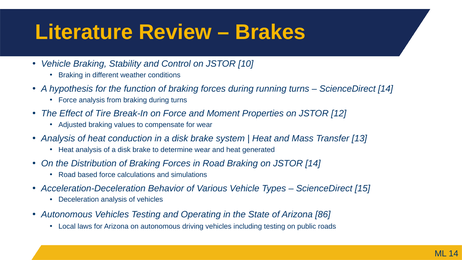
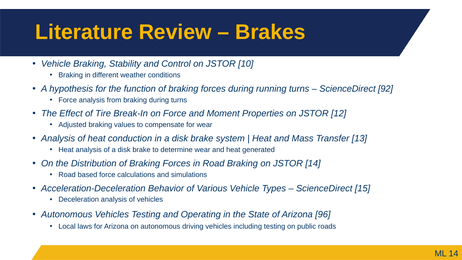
ScienceDirect 14: 14 -> 92 (385, 89)
86: 86 -> 96 (323, 214)
